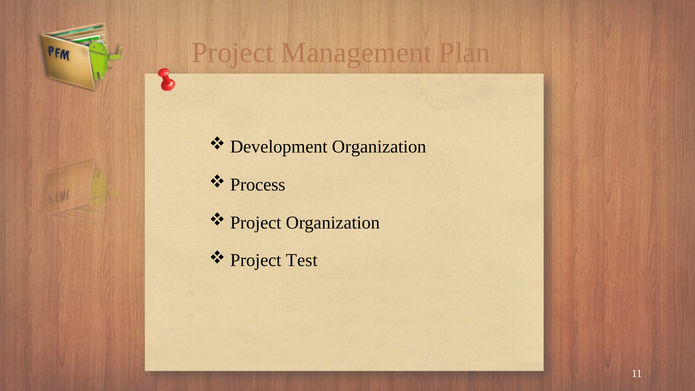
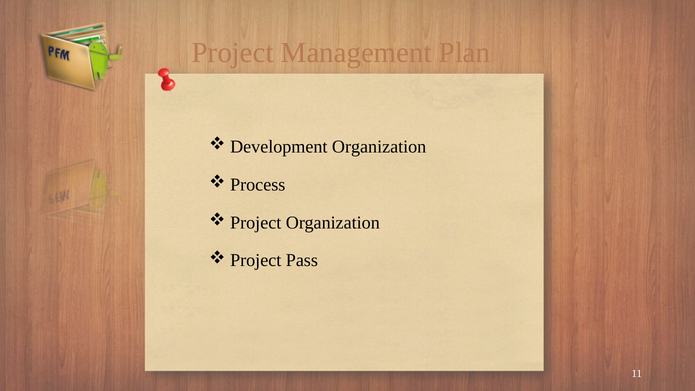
Test: Test -> Pass (302, 260)
